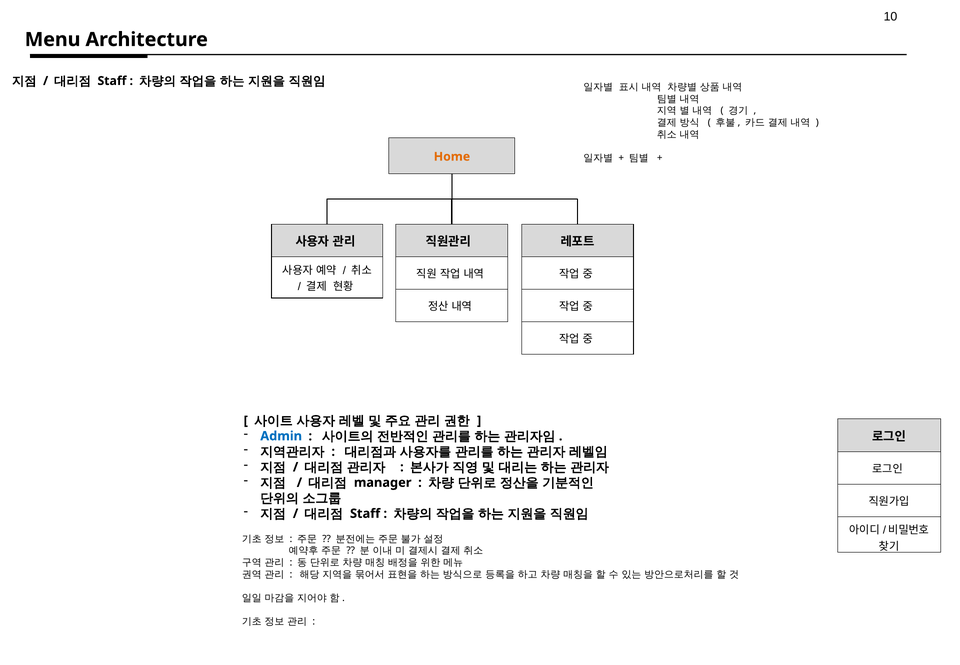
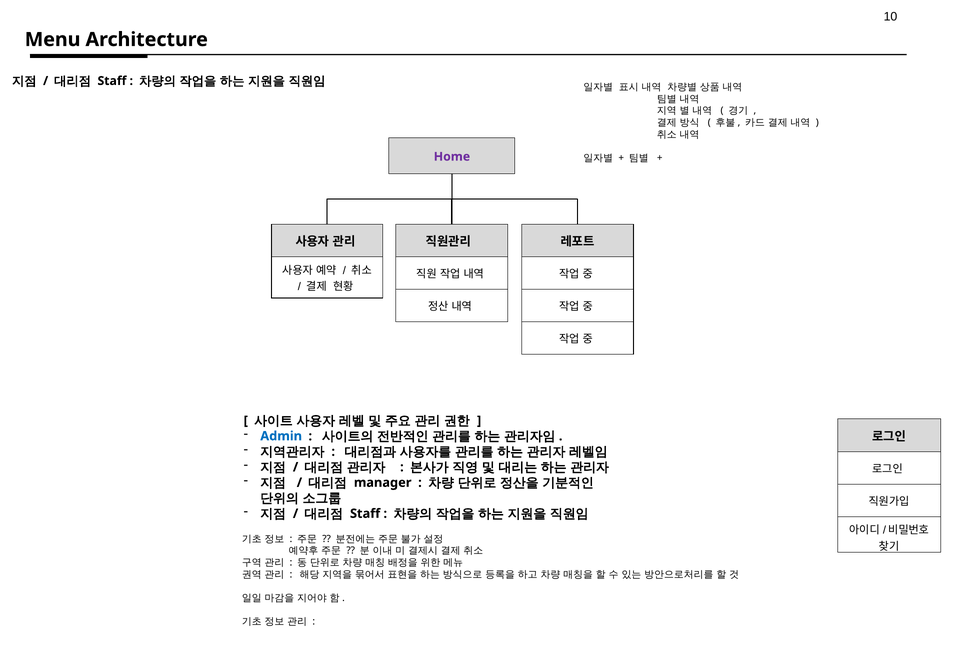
Home colour: orange -> purple (452, 157)
